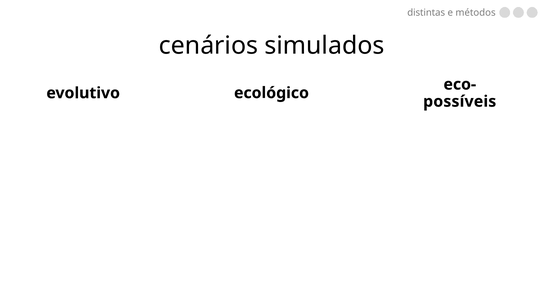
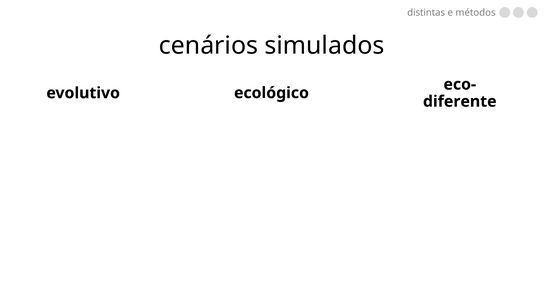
possíveis: possíveis -> diferente (460, 101)
